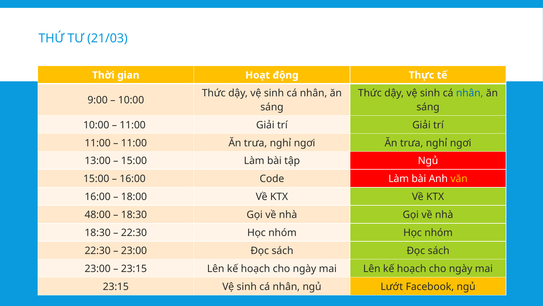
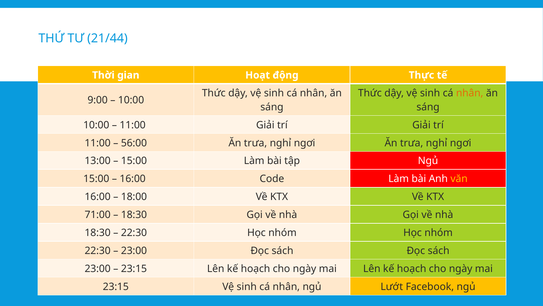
21/03: 21/03 -> 21/44 (107, 38)
nhân colour: blue -> orange (470, 93)
11:00: 11:00 -> 56:00 (134, 143)
48:00: 48:00 -> 71:00 (98, 214)
